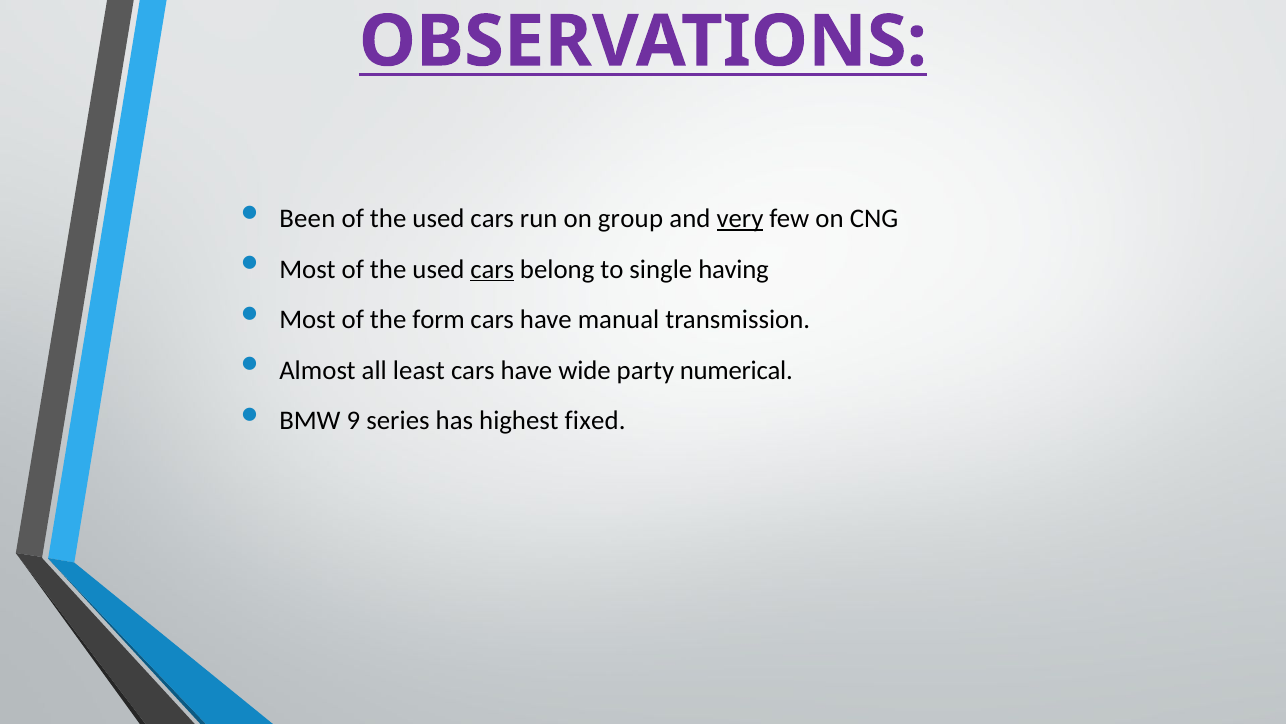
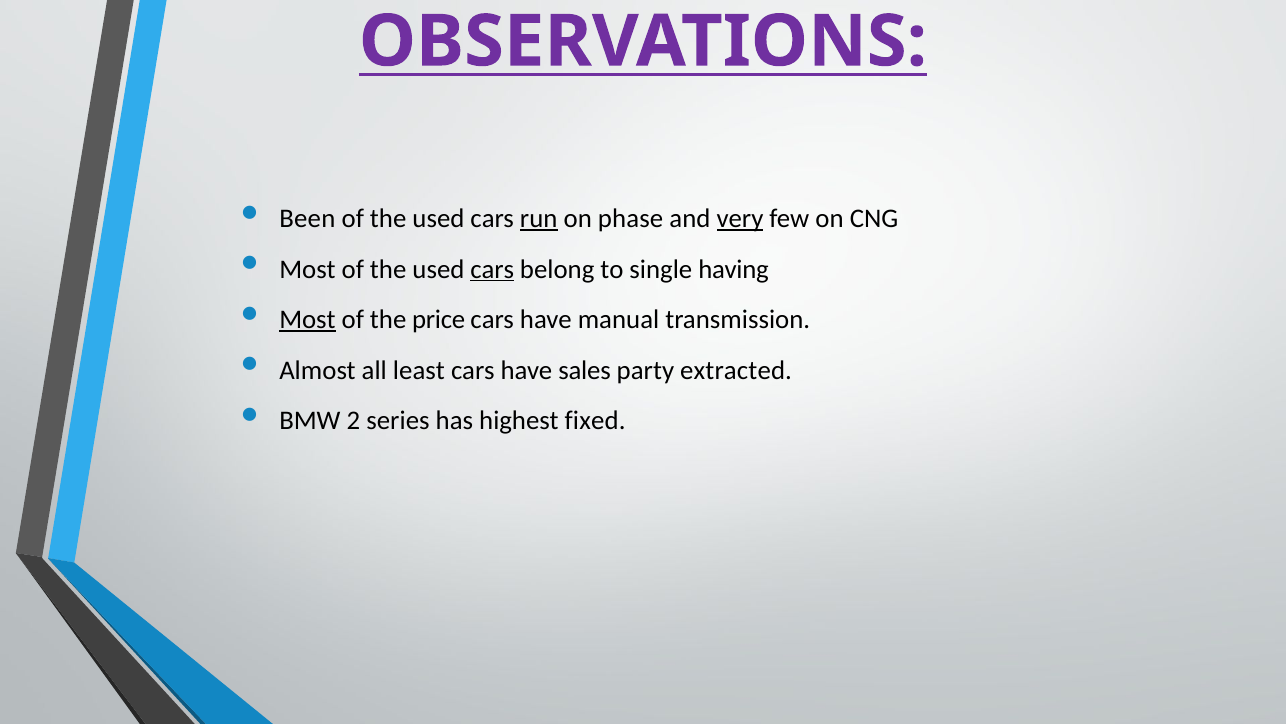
run underline: none -> present (539, 218)
group: group -> phase (631, 218)
Most underline: none -> present (307, 319)
form: form -> price (439, 319)
wide: wide -> sales (585, 370)
numerical: numerical -> extracted (736, 370)
9: 9 -> 2 (353, 420)
